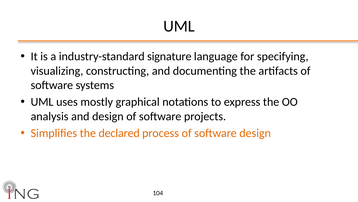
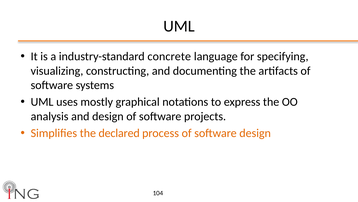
signature: signature -> concrete (169, 56)
